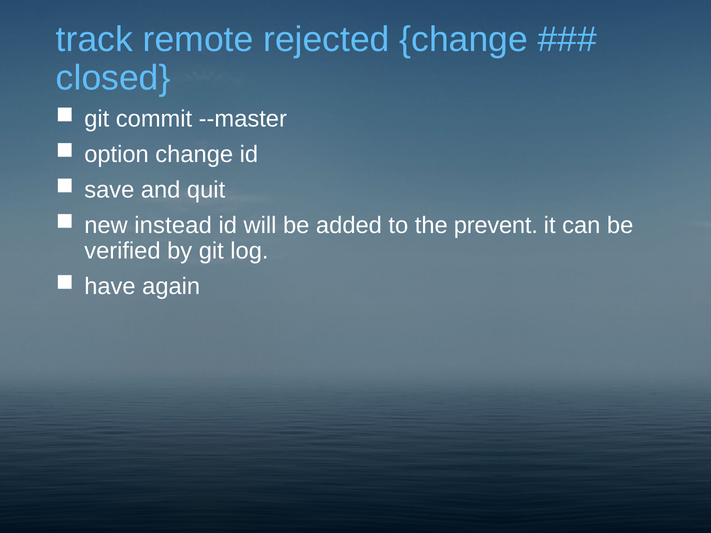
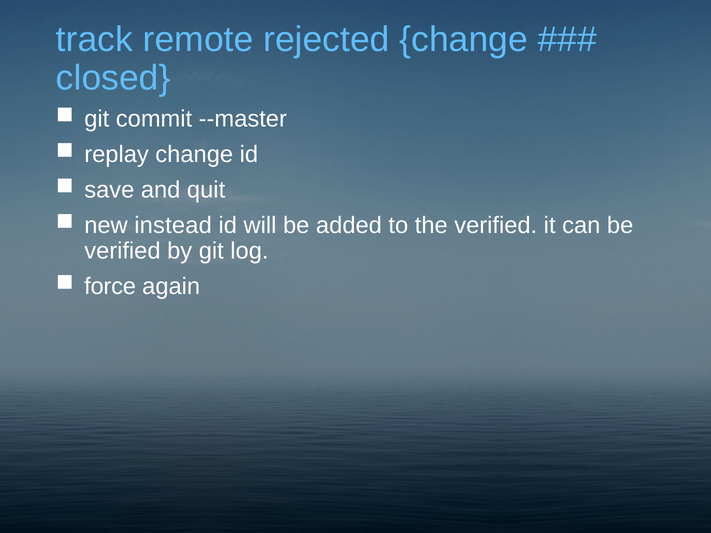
option: option -> replay (117, 154)
the prevent: prevent -> verified (496, 225)
have: have -> force (110, 286)
